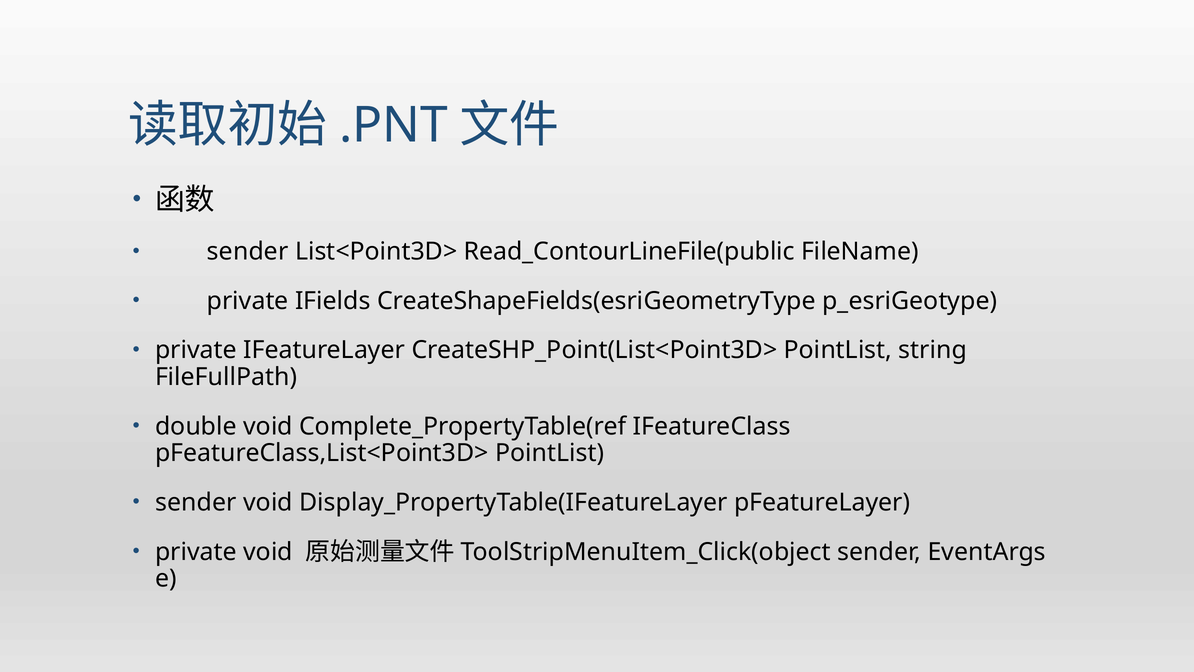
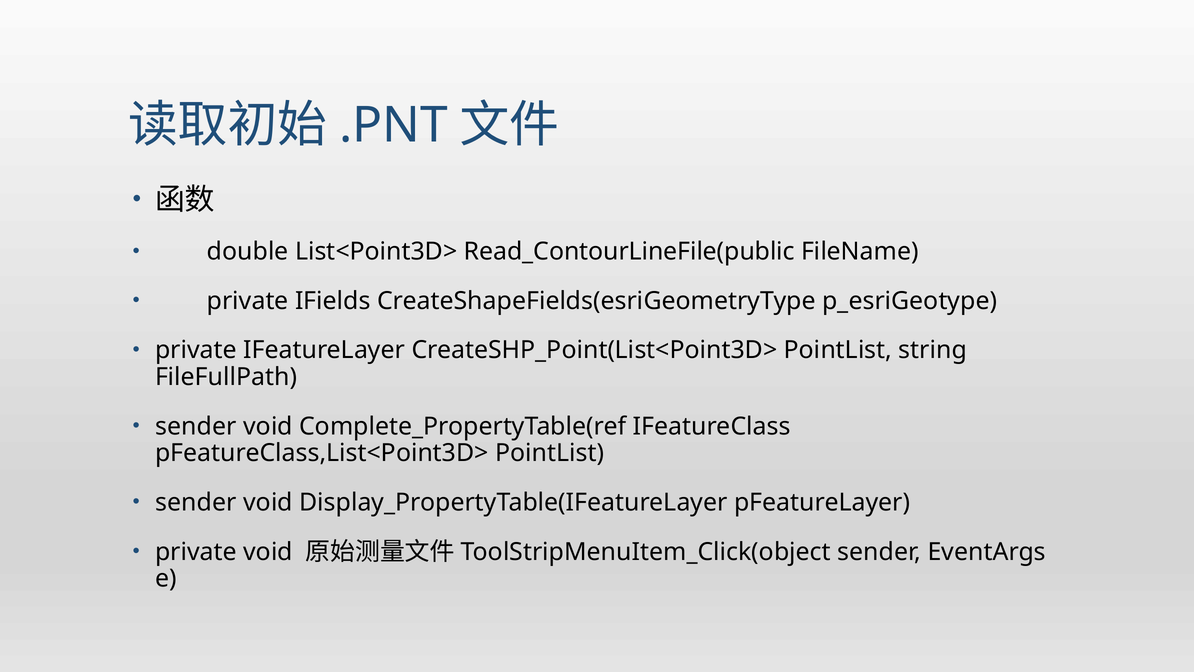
sender: sender -> double (248, 252)
double: double -> sender (196, 426)
